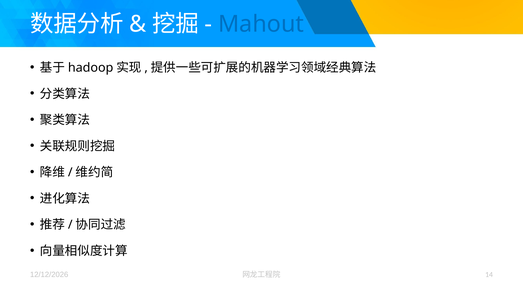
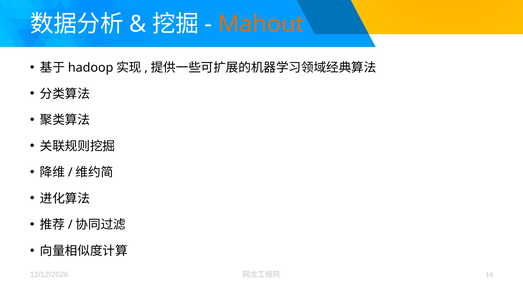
Mahout colour: blue -> orange (261, 24)
